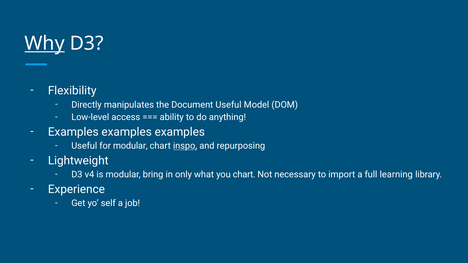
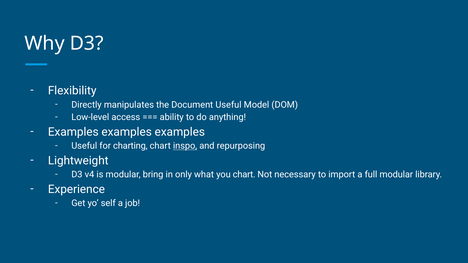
Why underline: present -> none (45, 44)
for modular: modular -> charting (130, 146)
full learning: learning -> modular (396, 175)
